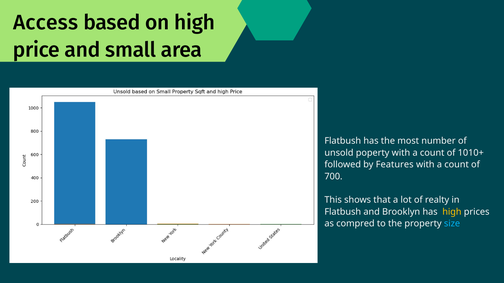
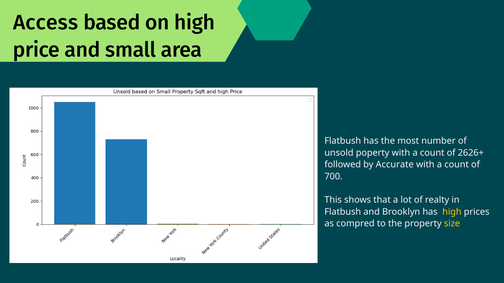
1010+: 1010+ -> 2626+ (471, 153)
Features: Features -> Accurate (395, 165)
size colour: light blue -> yellow (452, 224)
